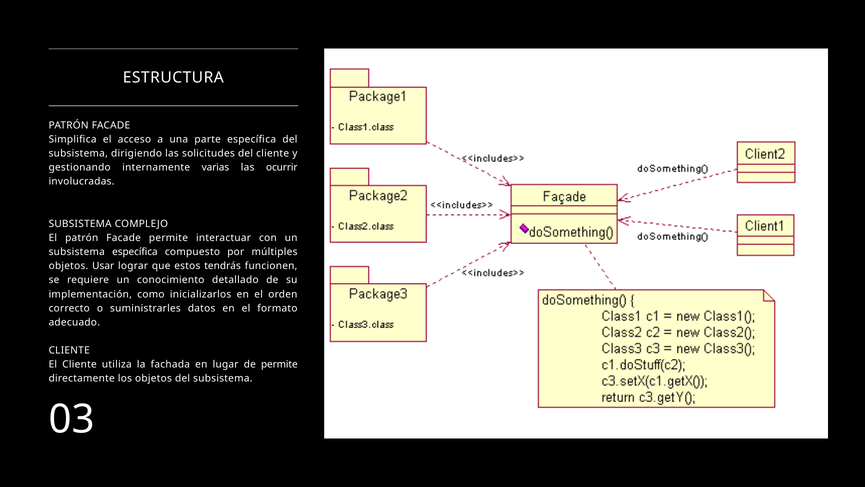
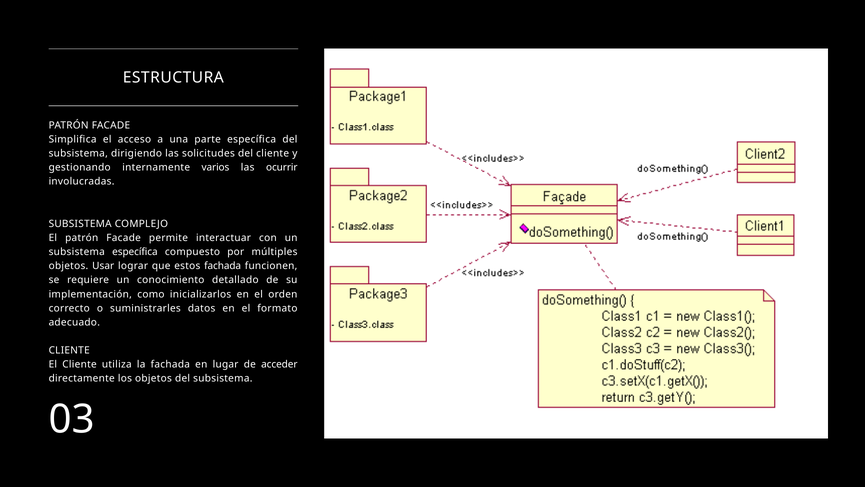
varias: varias -> varios (215, 167)
estos tendrás: tendrás -> fachada (223, 266)
de permite: permite -> acceder (279, 364)
